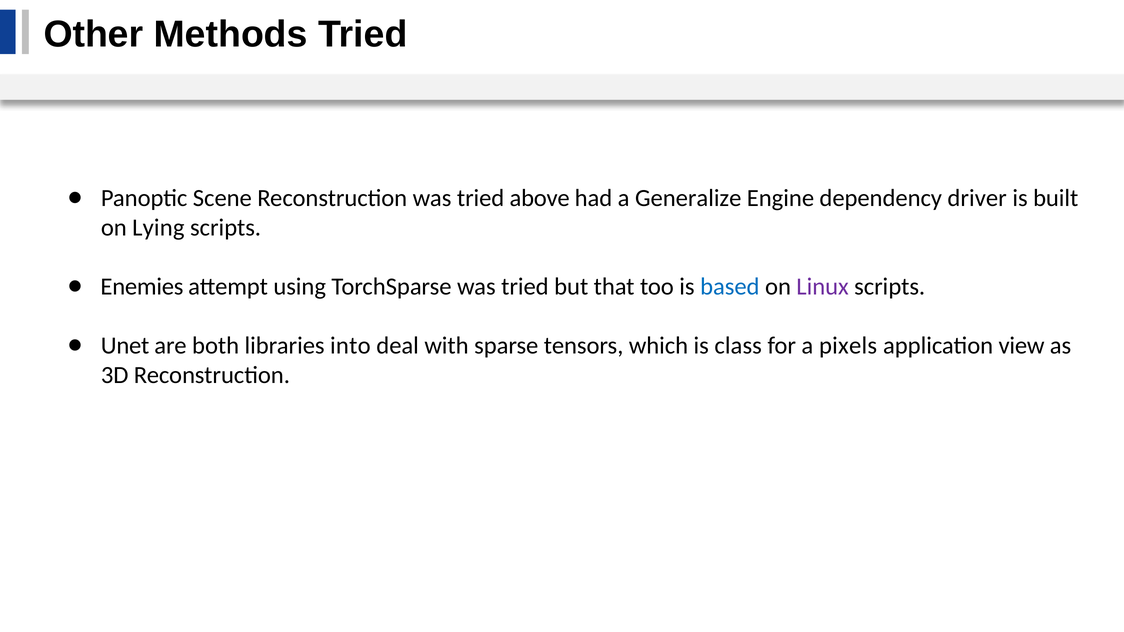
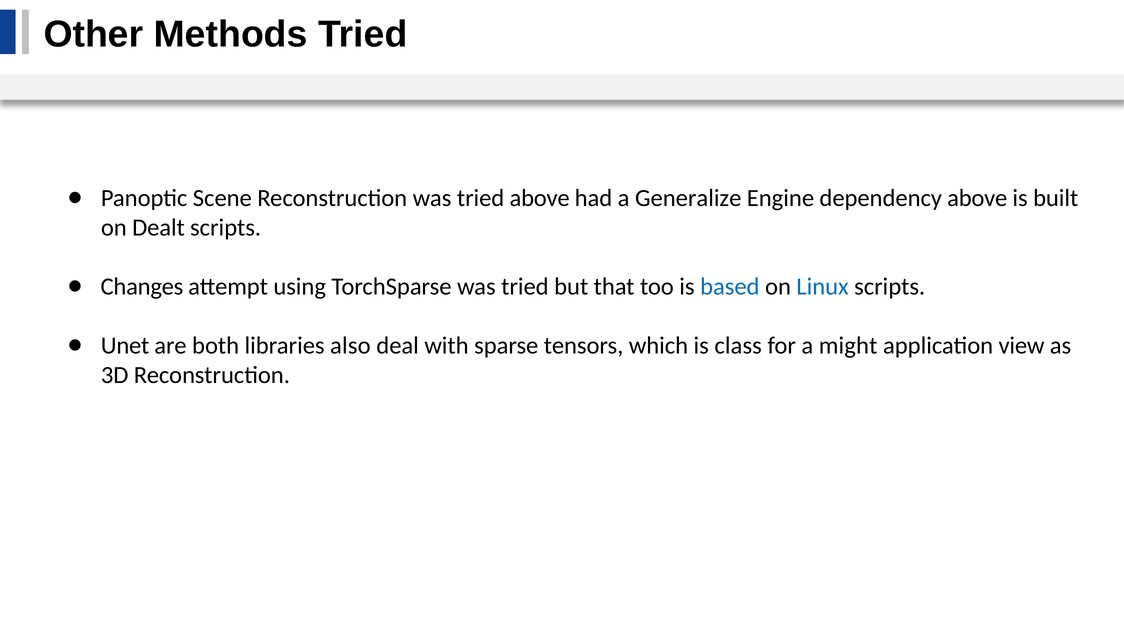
dependency driver: driver -> above (977, 198)
Lying: Lying -> Dealt (158, 228)
Enemies: Enemies -> Changes (142, 287)
Linux colour: purple -> blue (823, 287)
into: into -> also (350, 346)
pixels: pixels -> might (848, 346)
